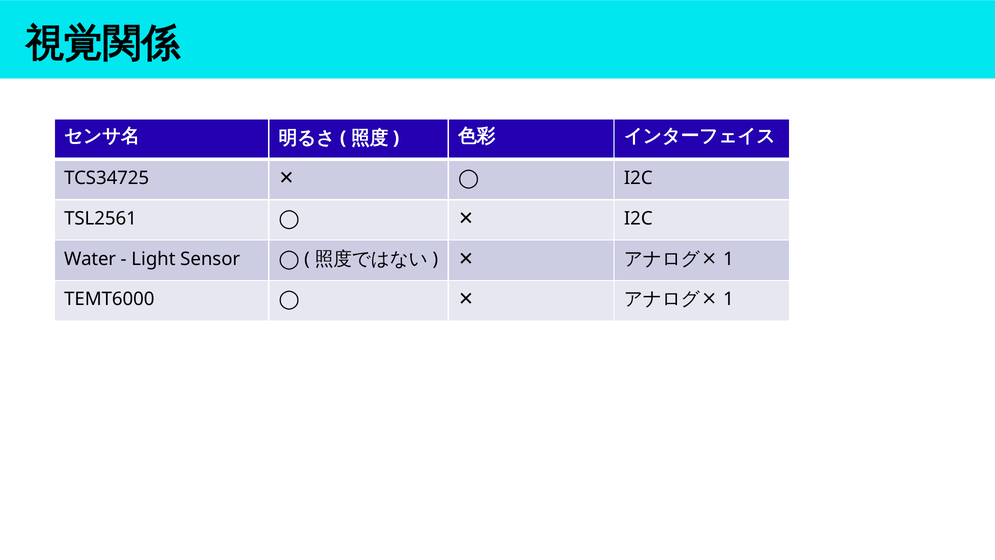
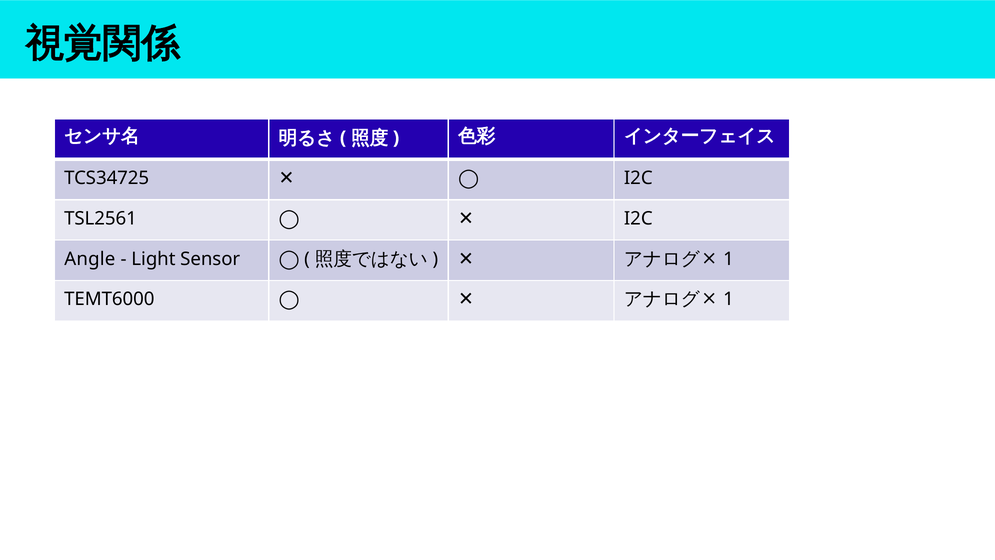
Water: Water -> Angle (90, 259)
